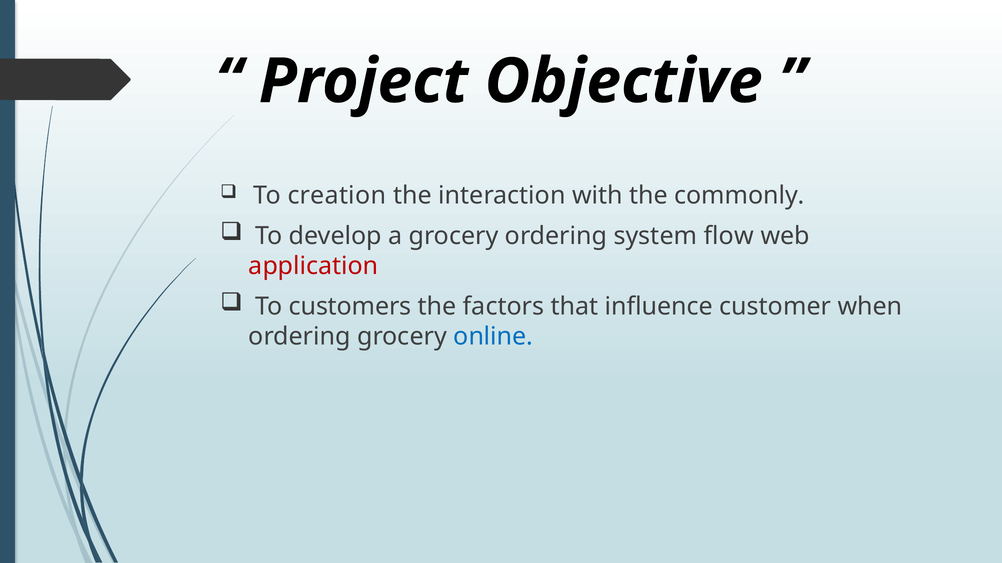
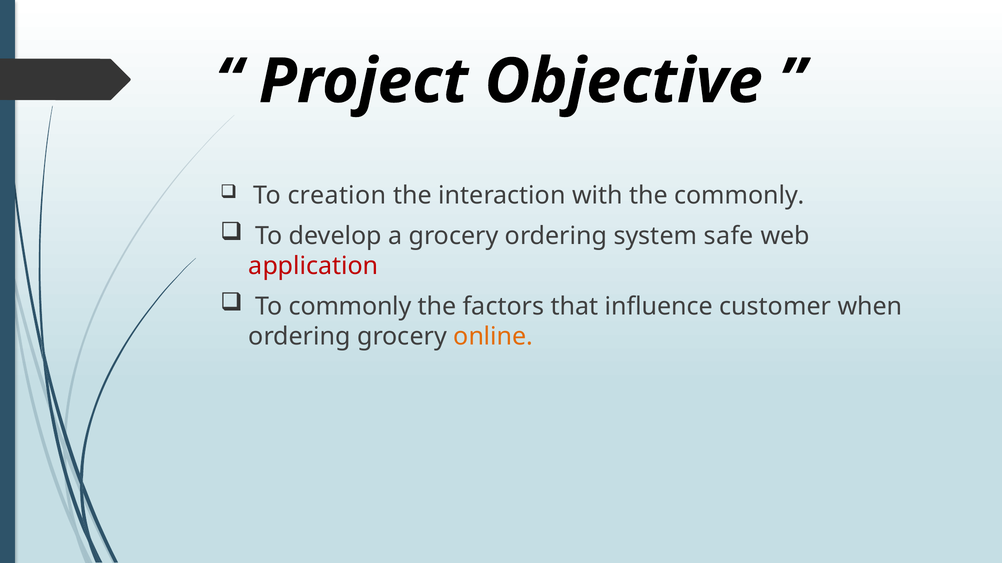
flow: flow -> safe (729, 236)
To customers: customers -> commonly (350, 307)
online colour: blue -> orange (493, 337)
